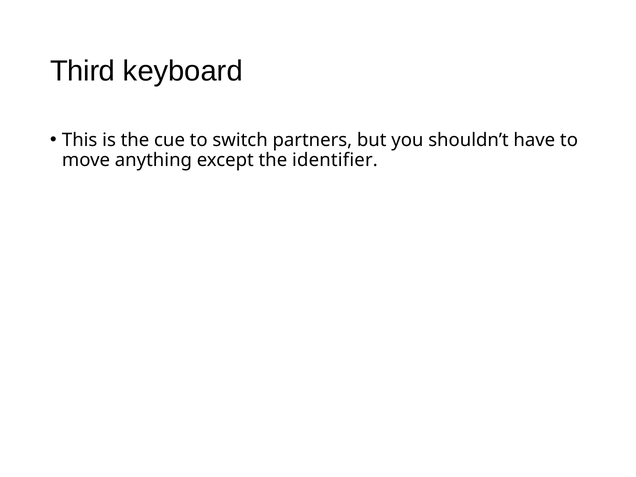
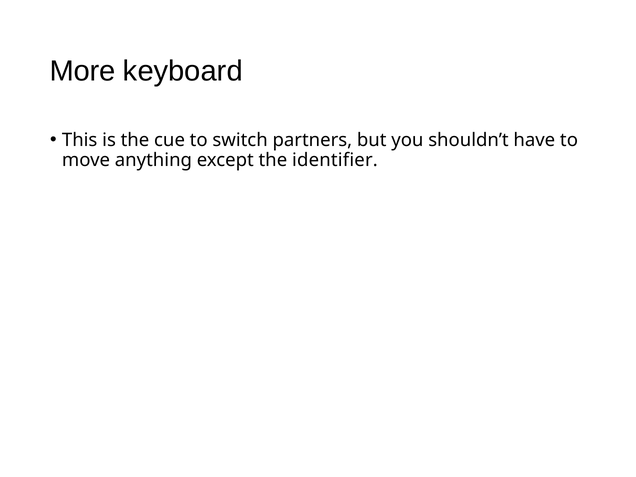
Third: Third -> More (83, 71)
